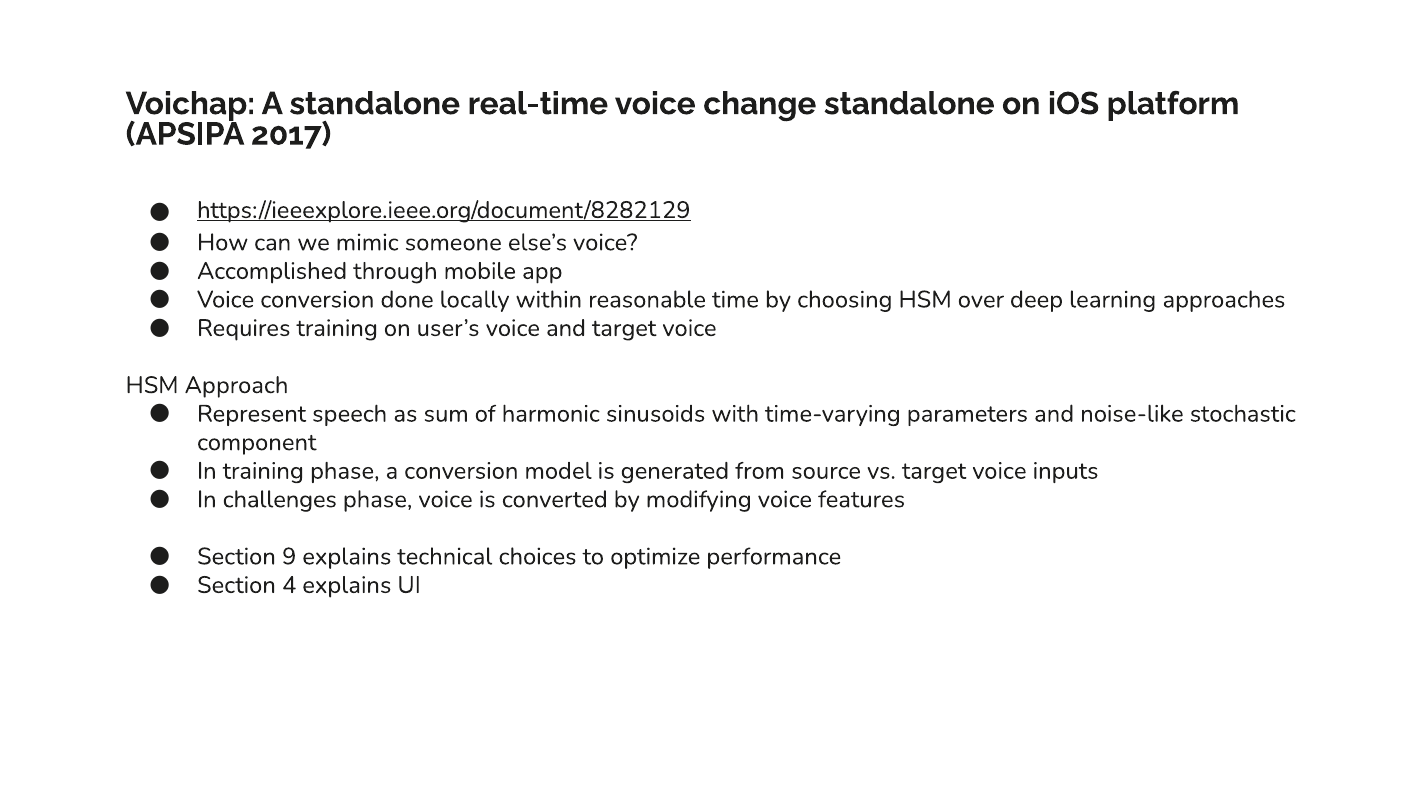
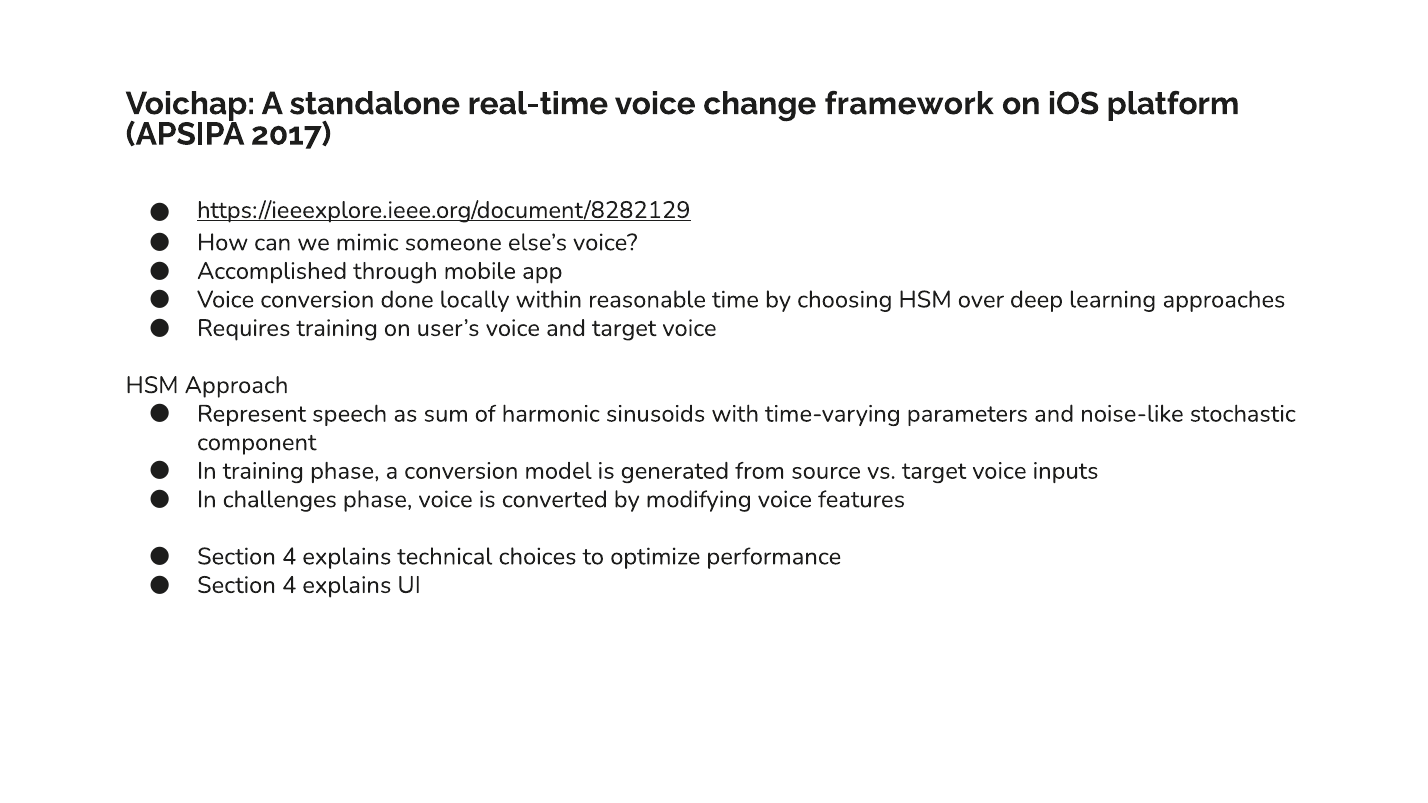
change standalone: standalone -> framework (909, 104)
9: 9 -> 4 (289, 557)
